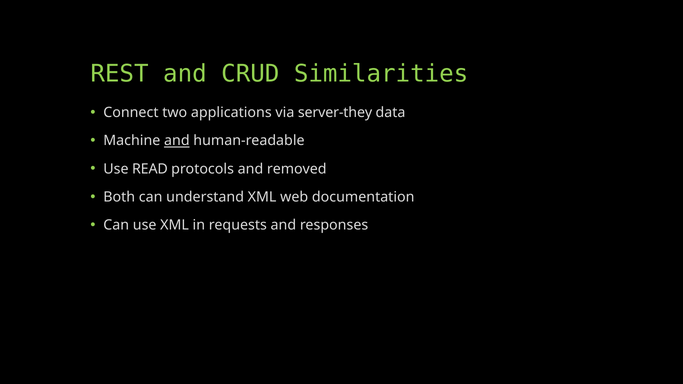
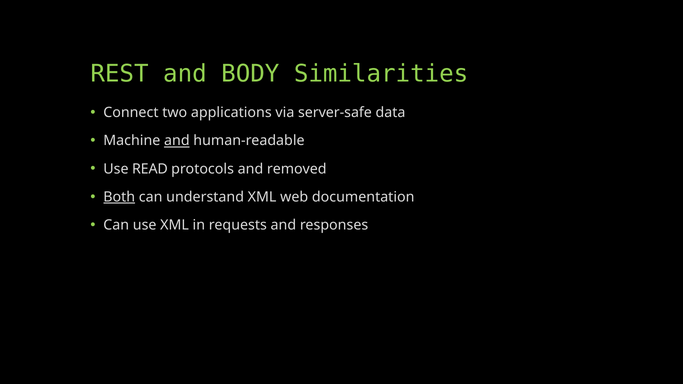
CRUD: CRUD -> BODY (250, 74)
server-they: server-they -> server-safe (335, 113)
Both underline: none -> present (119, 197)
